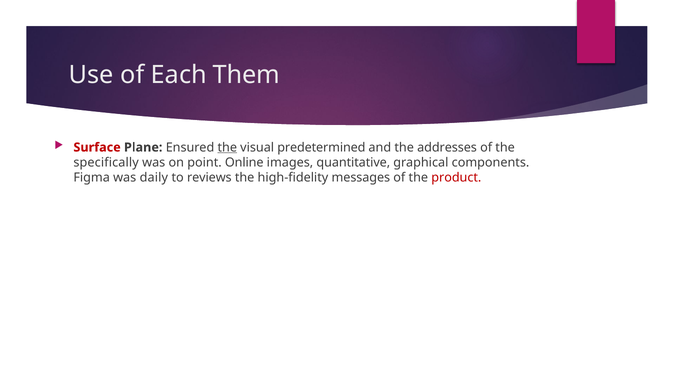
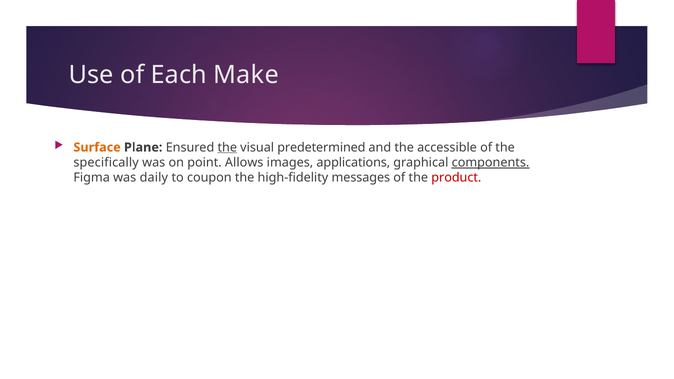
Them: Them -> Make (246, 75)
Surface colour: red -> orange (97, 147)
addresses: addresses -> accessible (447, 147)
Online: Online -> Allows (244, 163)
quantitative: quantitative -> applications (353, 163)
components underline: none -> present (491, 163)
reviews: reviews -> coupon (209, 178)
